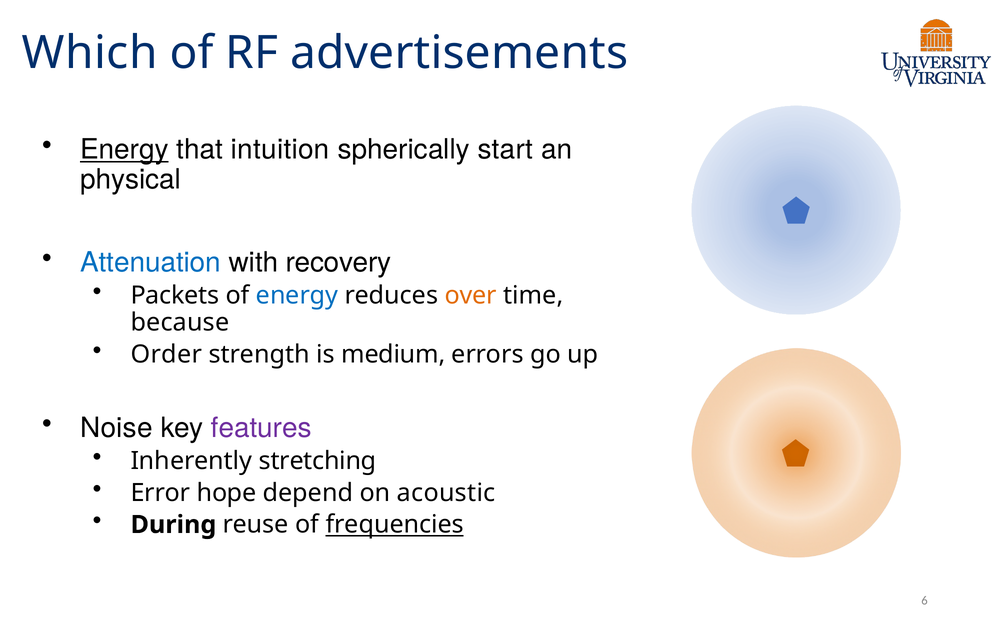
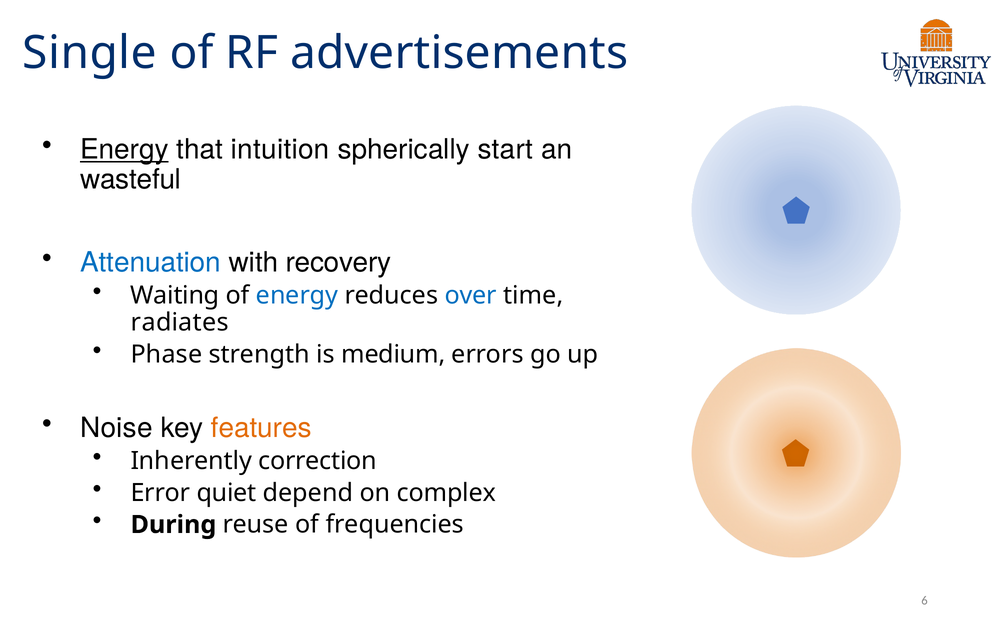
Which: Which -> Single (90, 53)
physical: physical -> wasteful (131, 180)
Packets: Packets -> Waiting (175, 296)
over colour: orange -> blue (471, 296)
because: because -> radiates (180, 323)
Order: Order -> Phase (166, 355)
features colour: purple -> orange (261, 428)
stretching: stretching -> correction (318, 461)
hope: hope -> quiet (227, 493)
acoustic: acoustic -> complex (446, 493)
frequencies underline: present -> none (395, 525)
